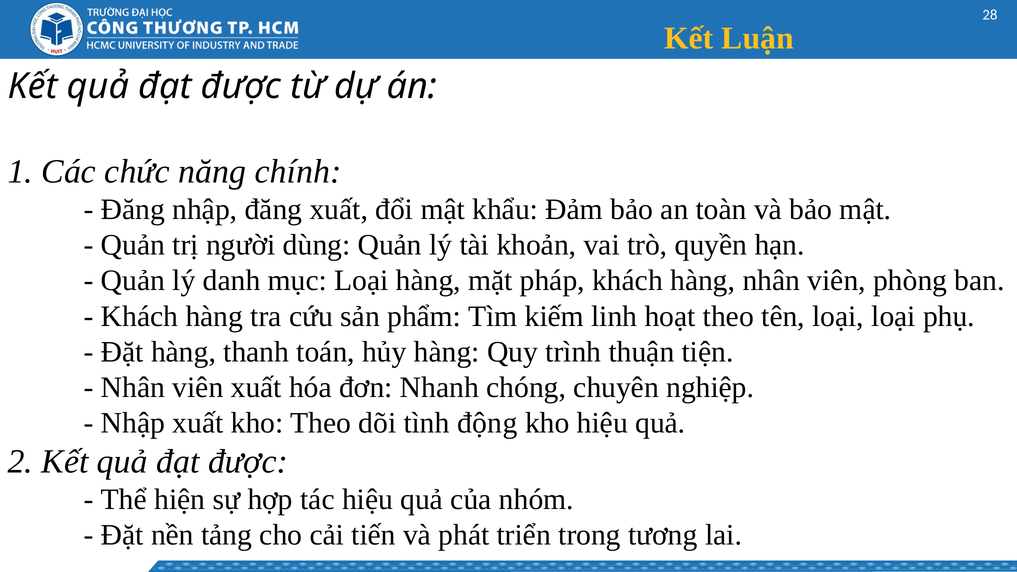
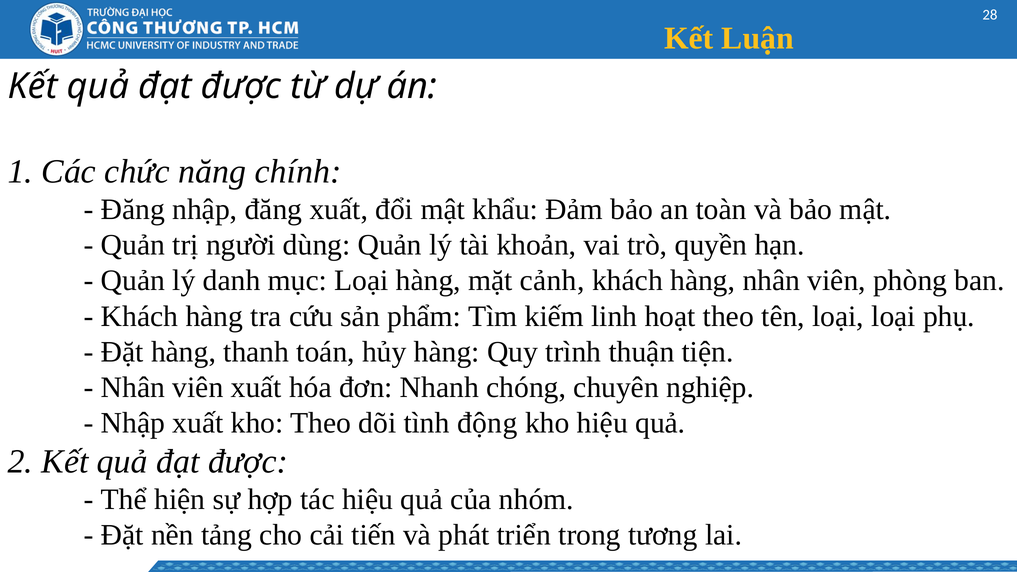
pháp: pháp -> cảnh (552, 281)
